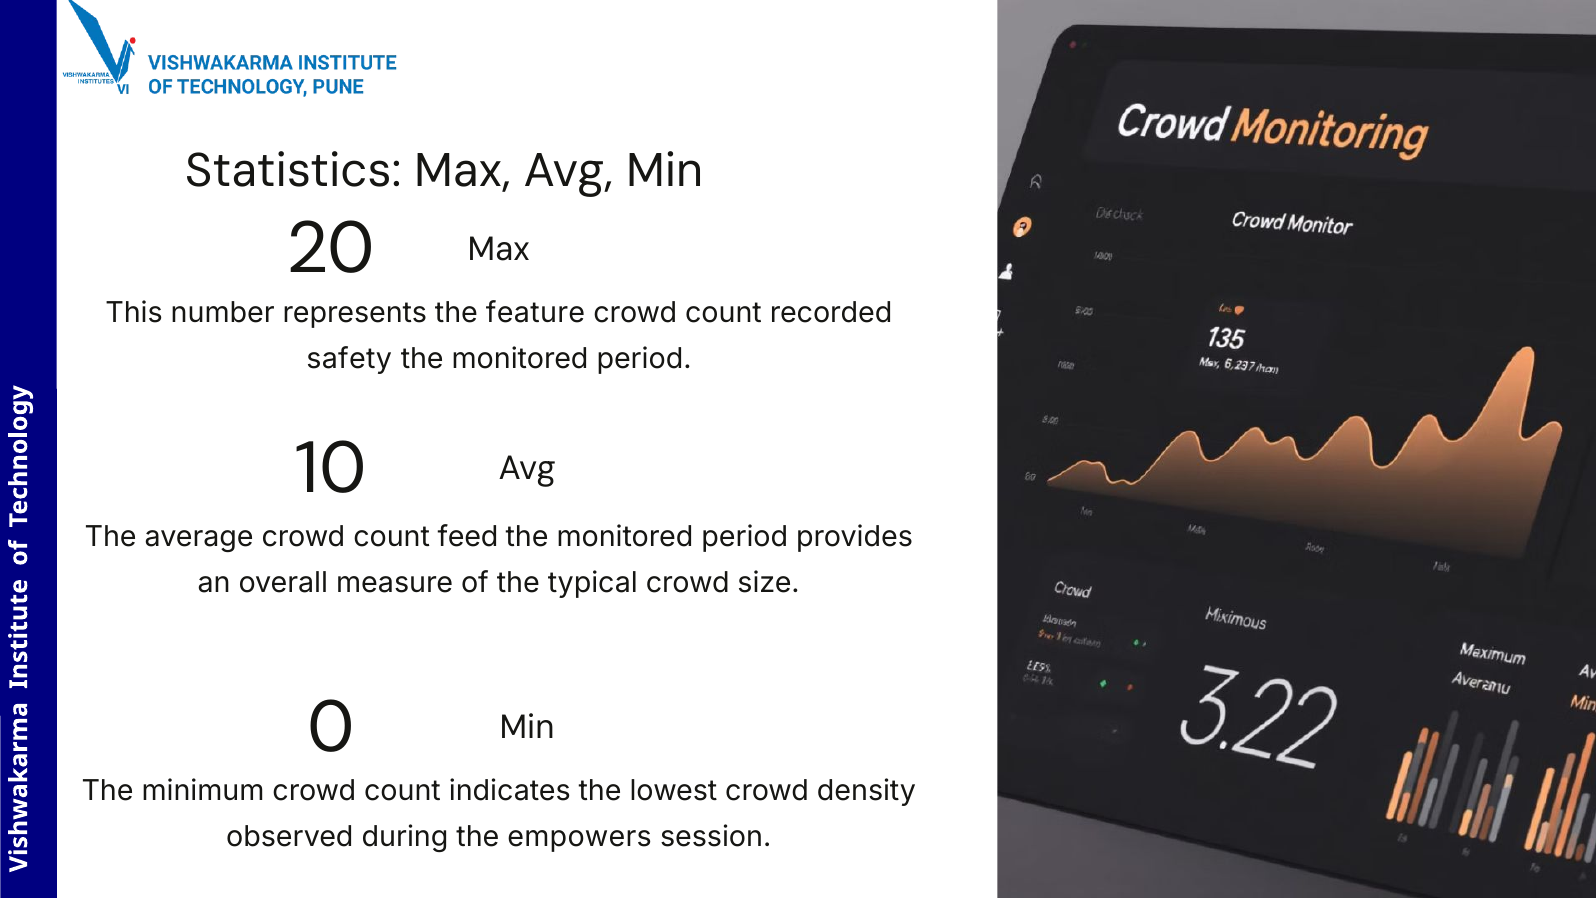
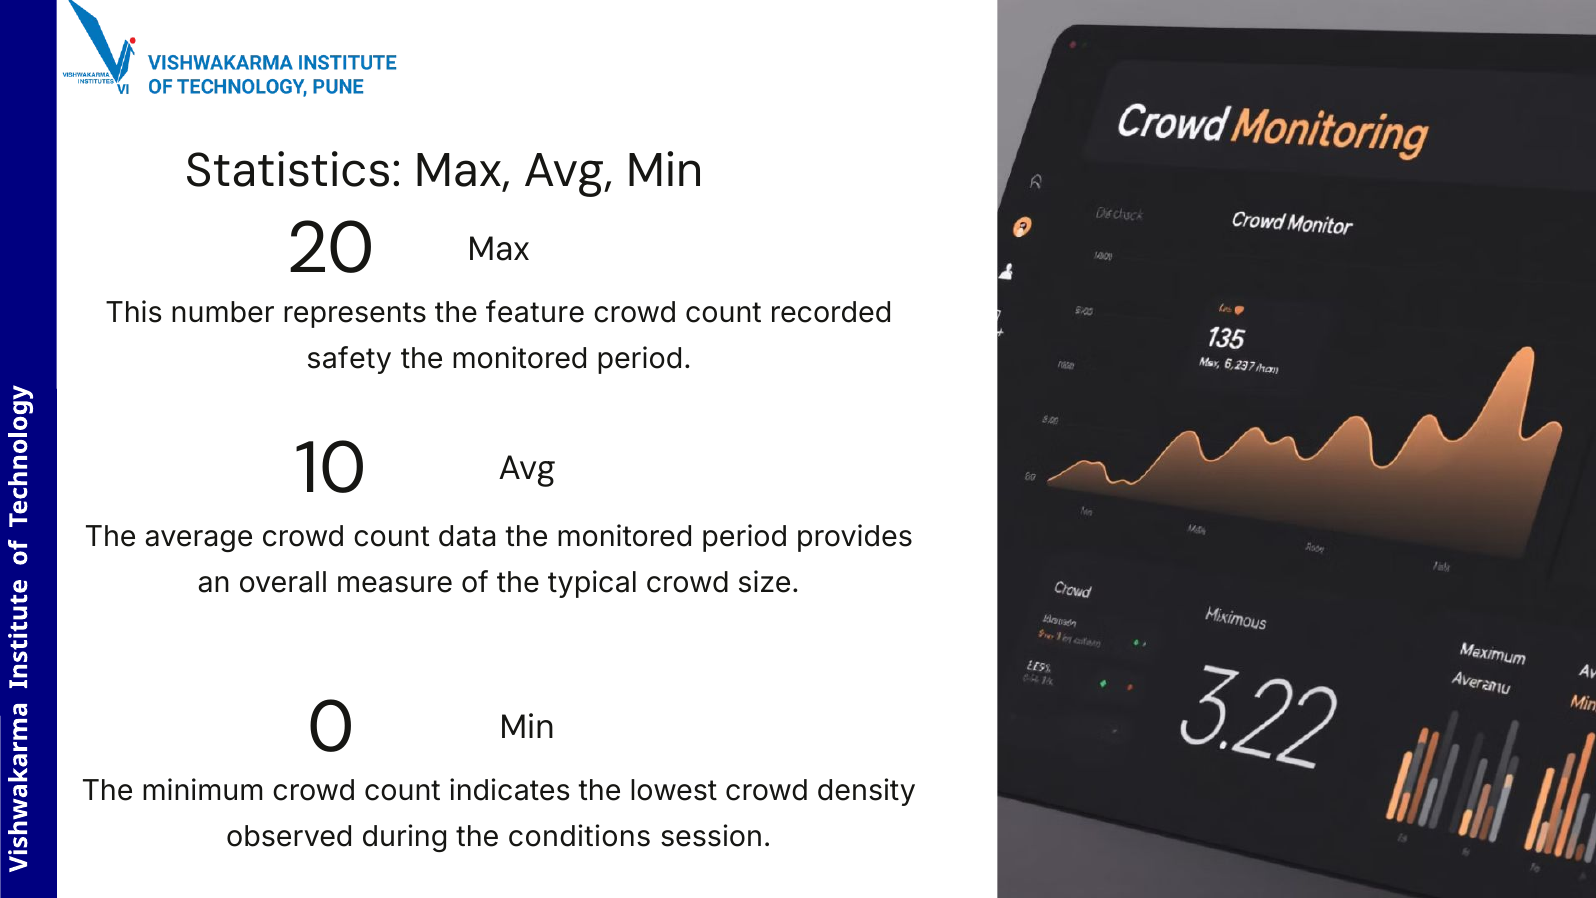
feed: feed -> data (468, 537)
empowers: empowers -> conditions (580, 837)
